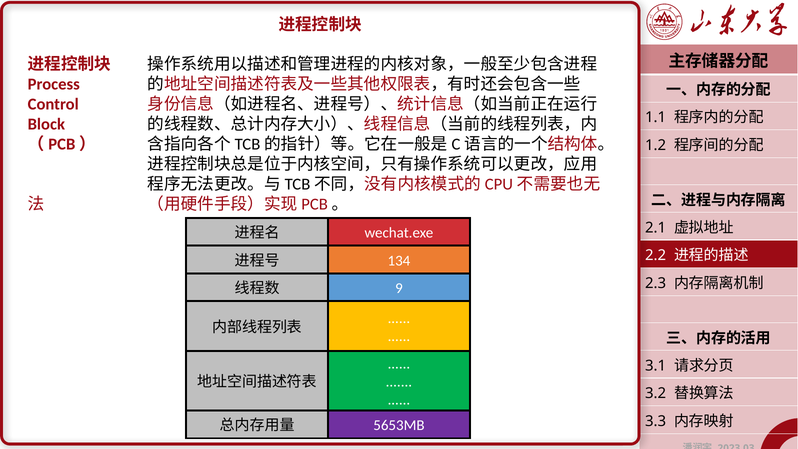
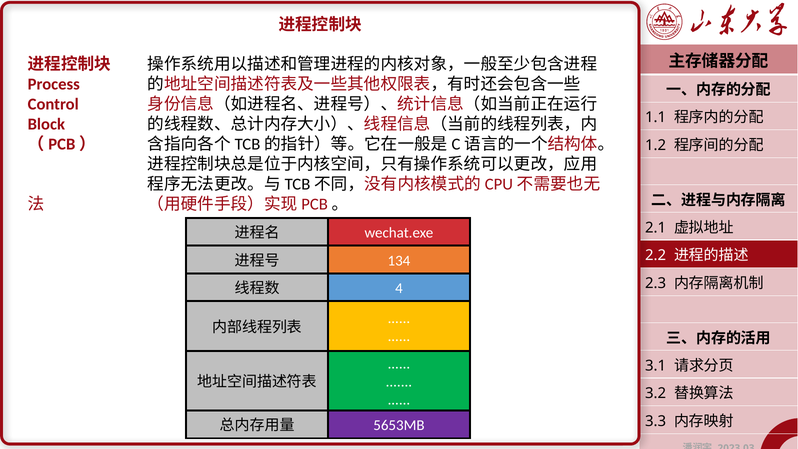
9: 9 -> 4 (399, 288)
